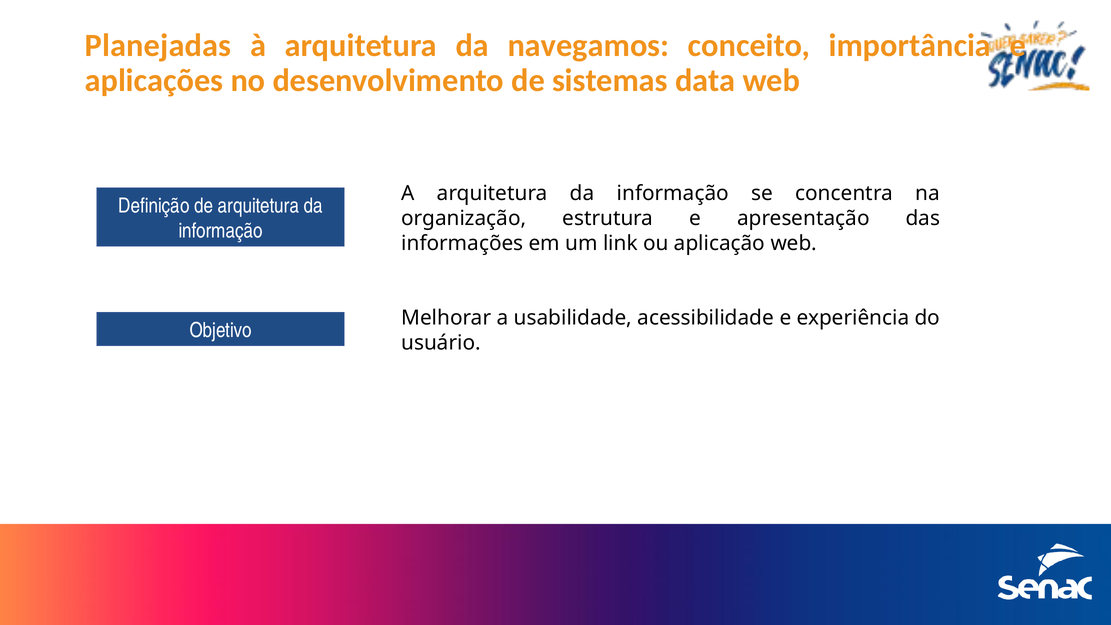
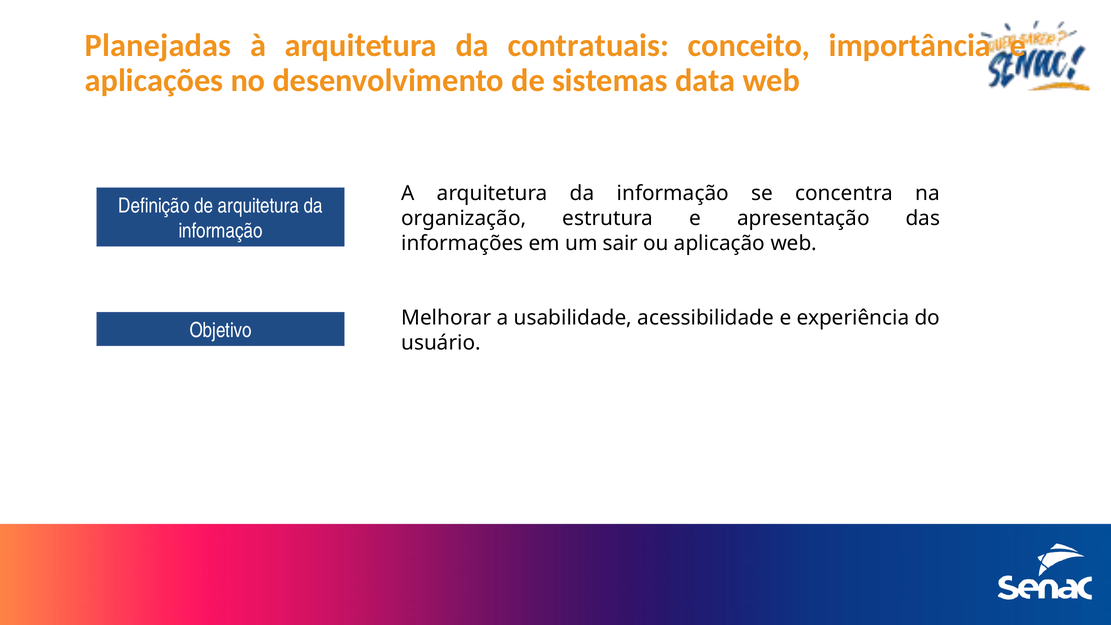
navegamos: navegamos -> contratuais (588, 45)
link: link -> sair (620, 243)
